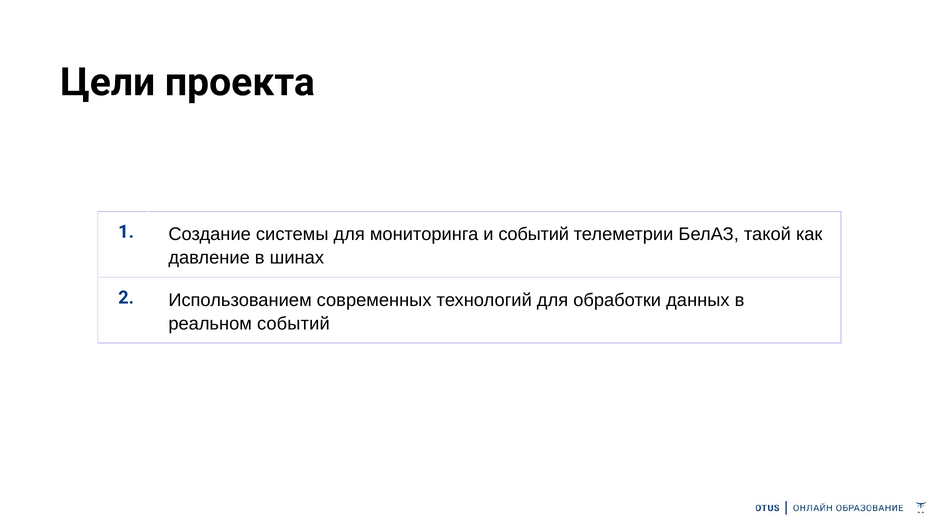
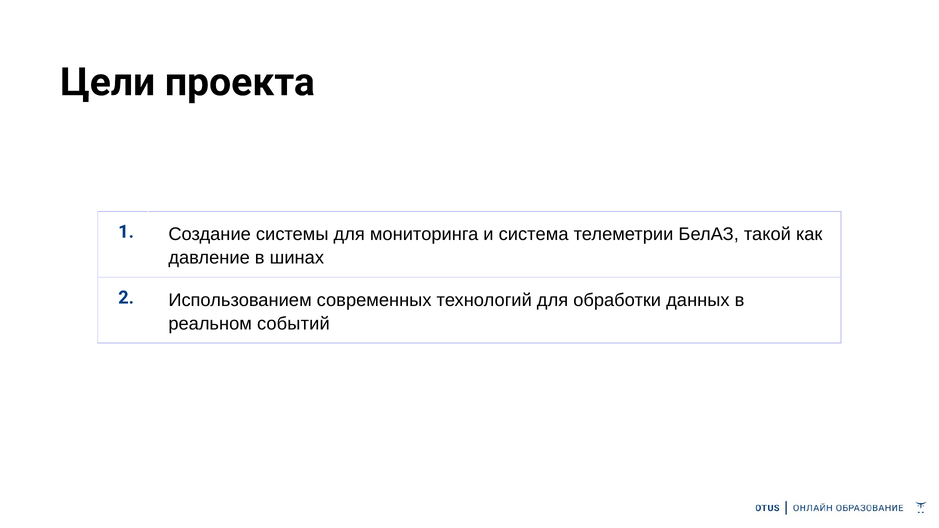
и событий: событий -> система (534, 234)
